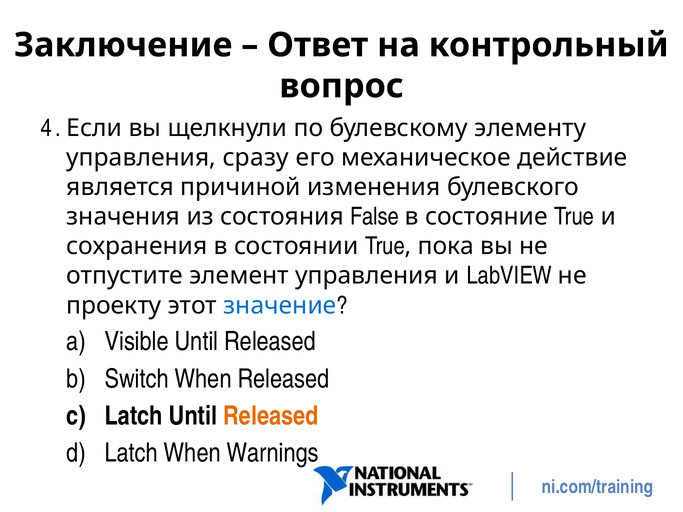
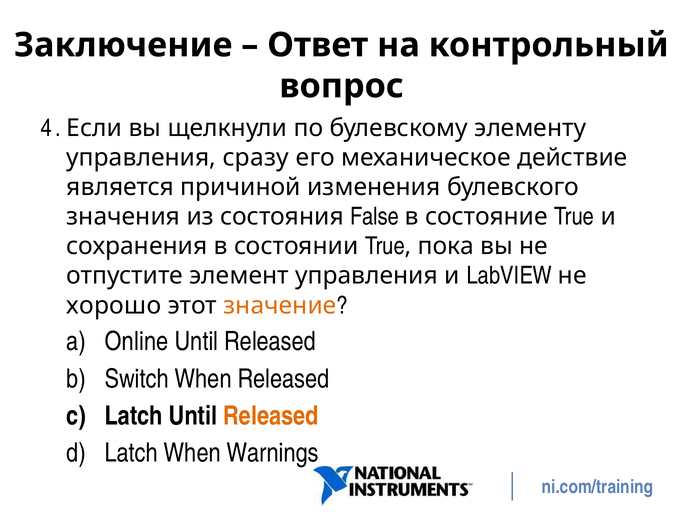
проекту: проекту -> хорошо (114, 306)
значение colour: blue -> orange (280, 306)
Visible: Visible -> Online (137, 342)
